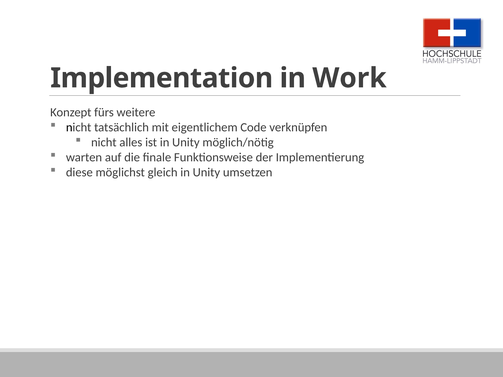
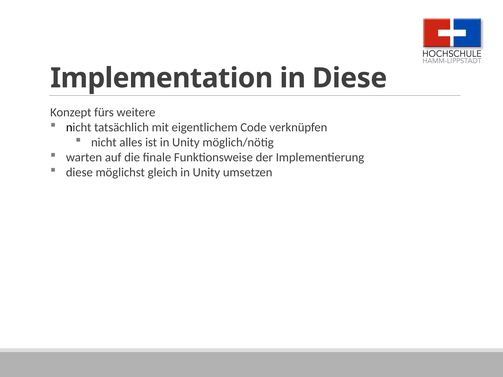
in Work: Work -> Diese (350, 78)
